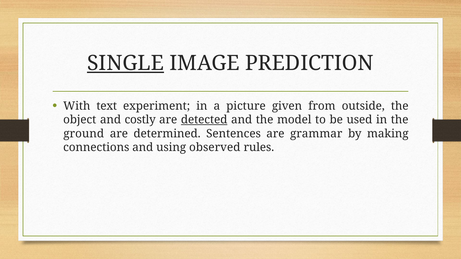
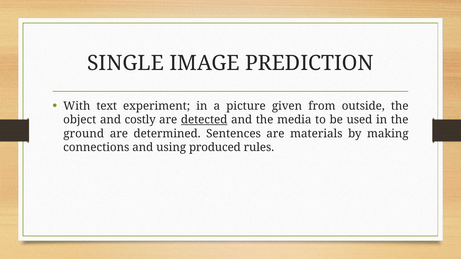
SINGLE underline: present -> none (126, 63)
model: model -> media (294, 120)
grammar: grammar -> materials (316, 134)
observed: observed -> produced (215, 148)
